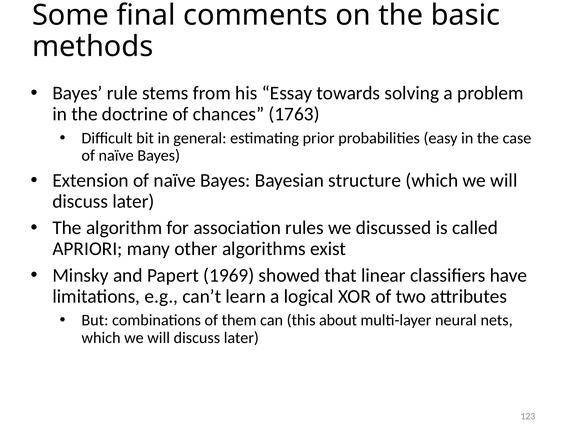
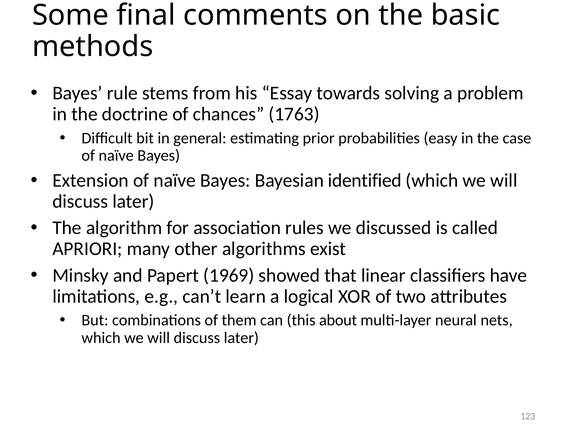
structure: structure -> identified (365, 180)
